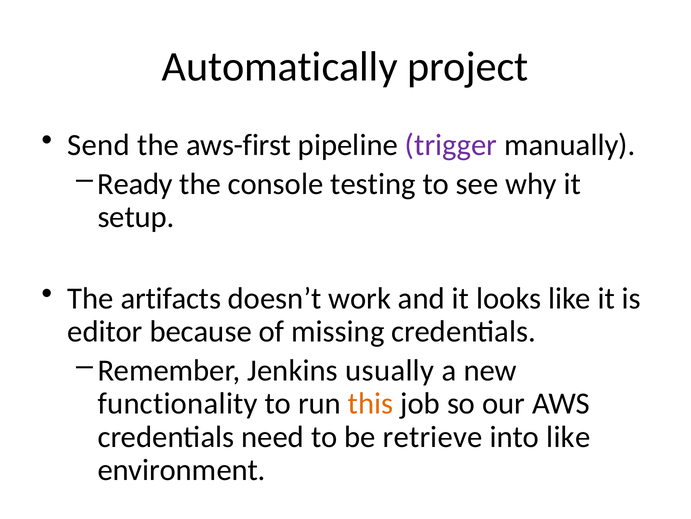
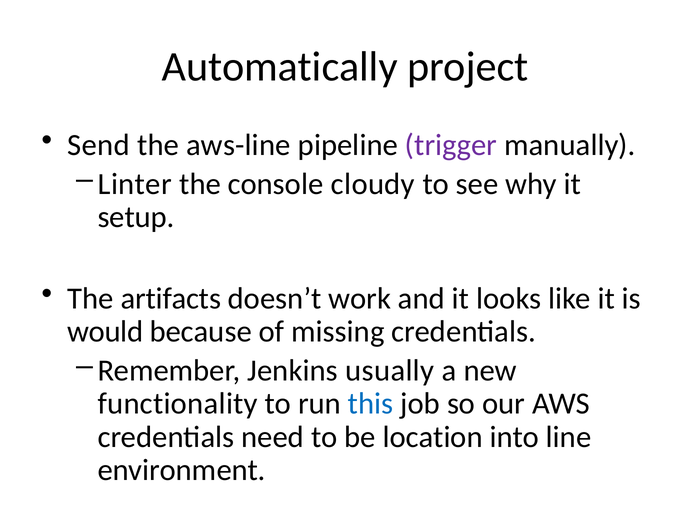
aws-first: aws-first -> aws-line (238, 145)
Ready: Ready -> Linter (135, 184)
testing: testing -> cloudy (373, 184)
editor: editor -> would (105, 331)
this colour: orange -> blue (371, 403)
retrieve: retrieve -> location (433, 436)
into like: like -> line (569, 436)
